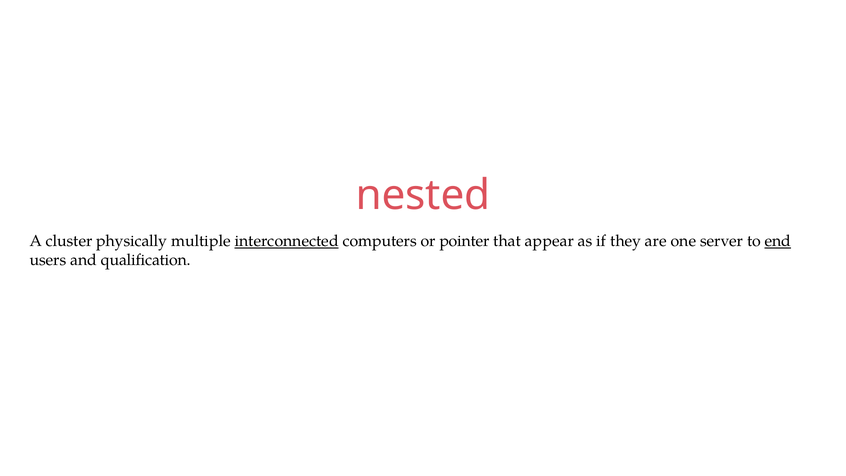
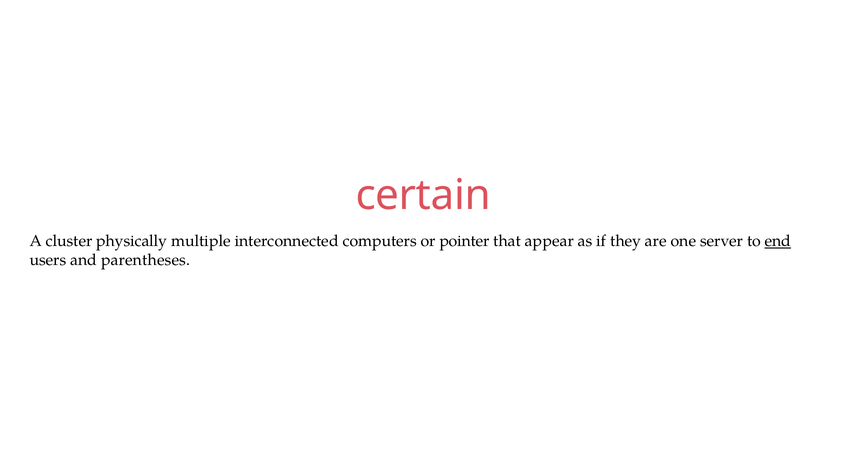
nested: nested -> certain (423, 195)
interconnected underline: present -> none (287, 241)
qualification: qualification -> parentheses (146, 260)
